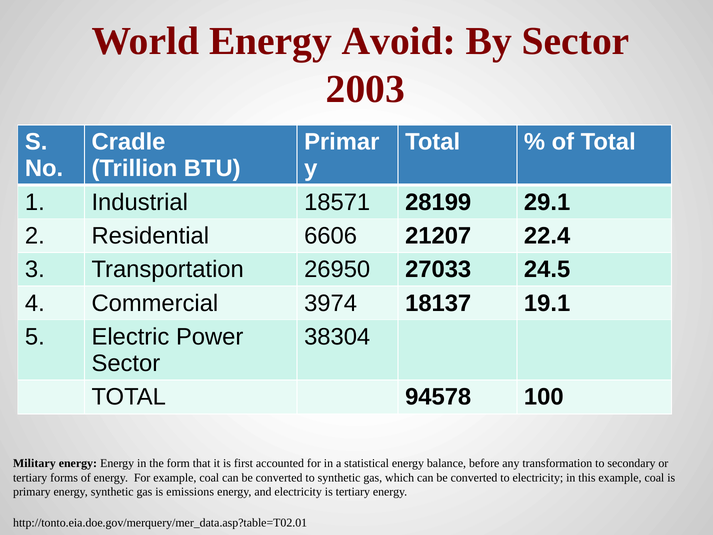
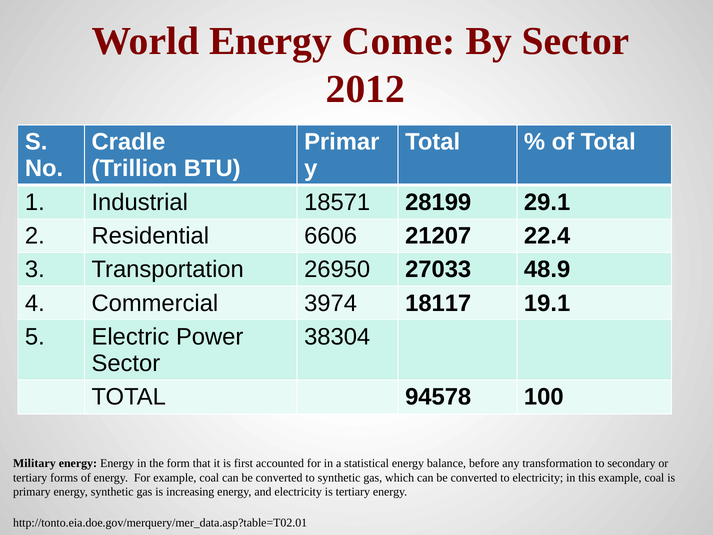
Avoid: Avoid -> Come (399, 41)
2003: 2003 -> 2012 (365, 89)
24.5: 24.5 -> 48.9 (547, 269)
18137: 18137 -> 18117 (438, 303)
emissions: emissions -> increasing (190, 492)
